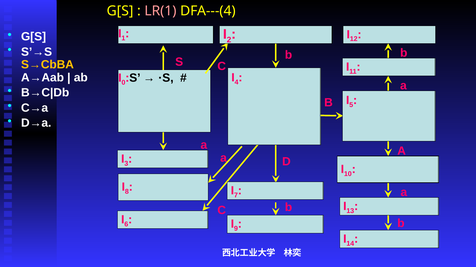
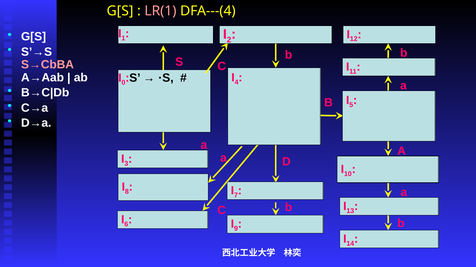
S→CbBA colour: yellow -> pink (47, 65)
